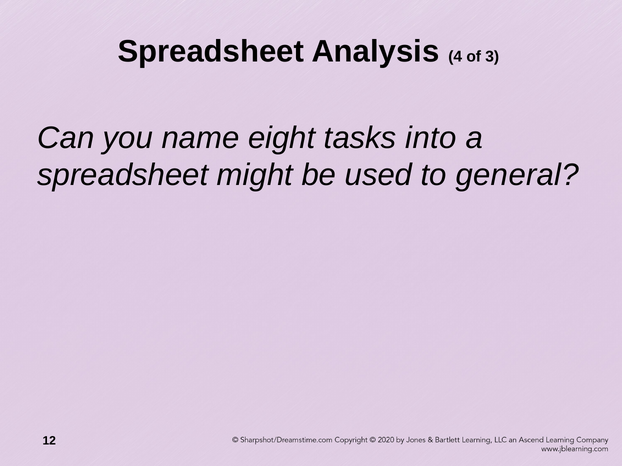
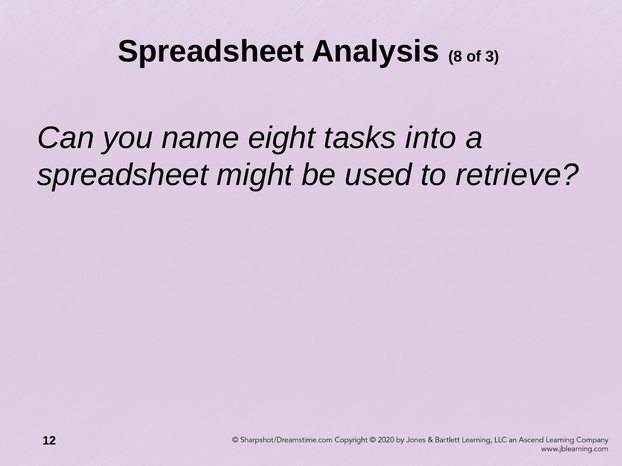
4: 4 -> 8 (455, 57)
general: general -> retrieve (517, 175)
